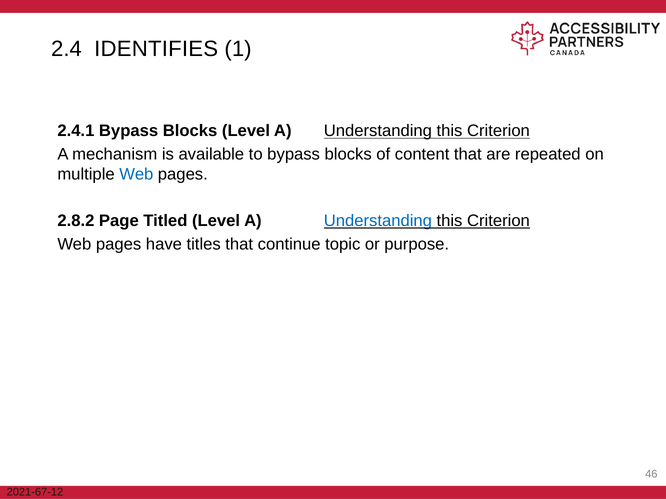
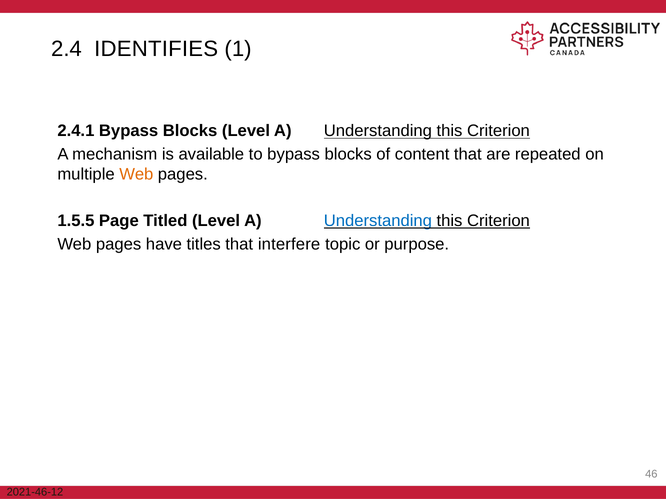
Web colour: blue -> orange (136, 174)
2.8.2: 2.8.2 -> 1.5.5 (76, 221)
continue: continue -> interfere (289, 244)
2021-67-12: 2021-67-12 -> 2021-46-12 (35, 492)
